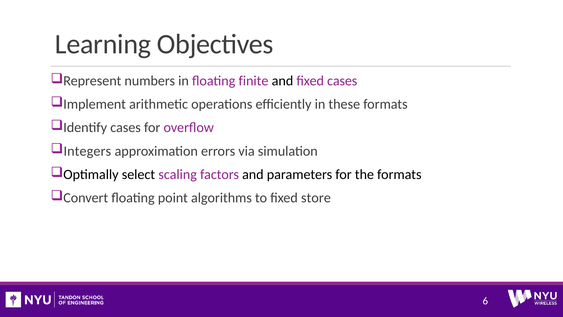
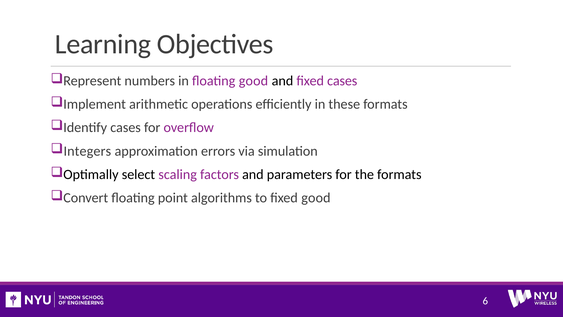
floating finite: finite -> good (253, 81)
fixed store: store -> good (316, 198)
